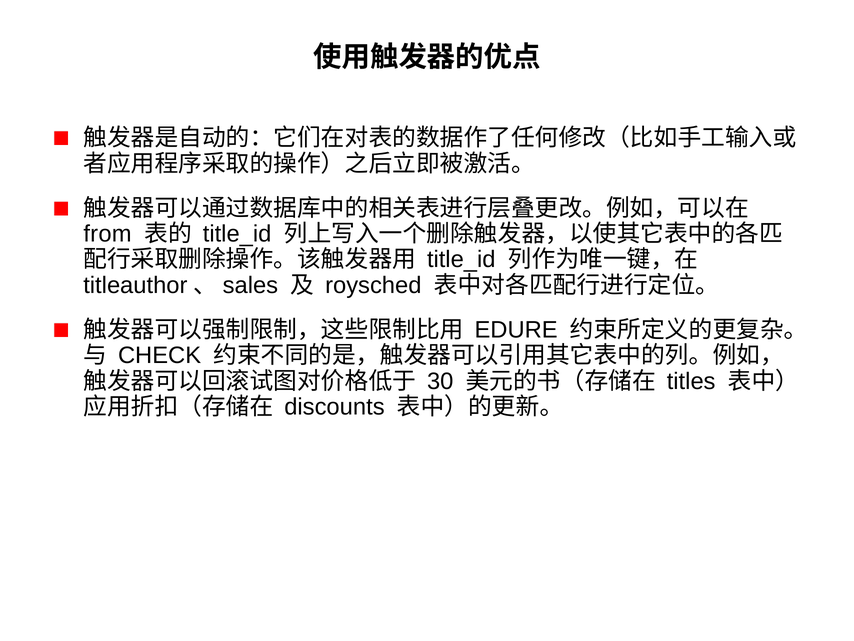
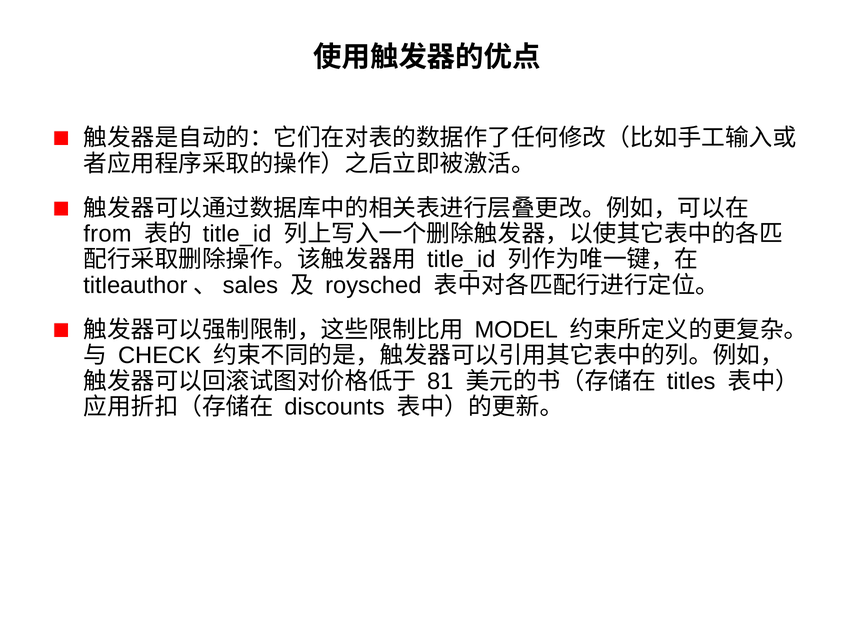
EDURE: EDURE -> MODEL (516, 330)
30: 30 -> 81 (440, 381)
